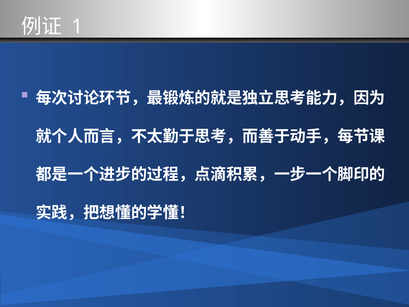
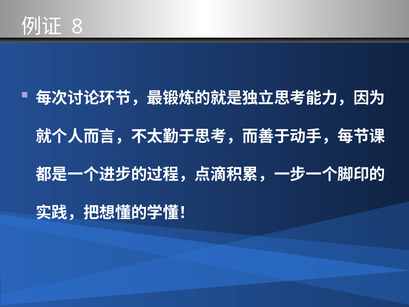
1: 1 -> 8 (77, 27)
